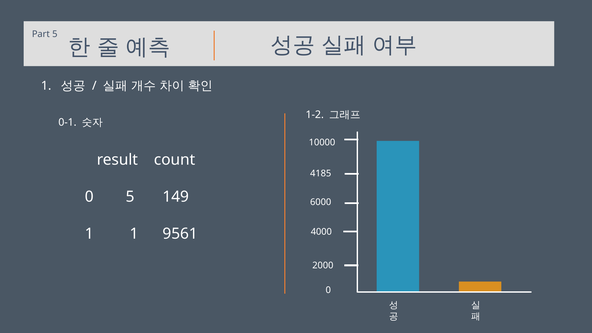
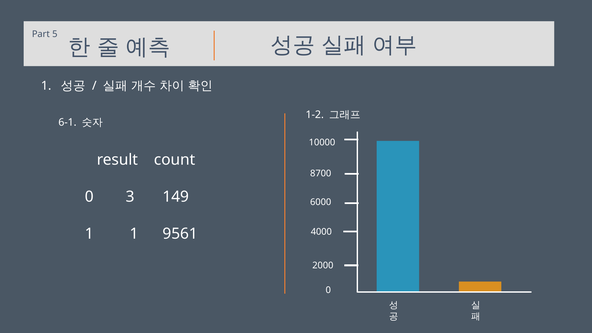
0-1: 0-1 -> 6-1 (67, 123)
4185: 4185 -> 8700 (321, 173)
0 5: 5 -> 3 (130, 197)
